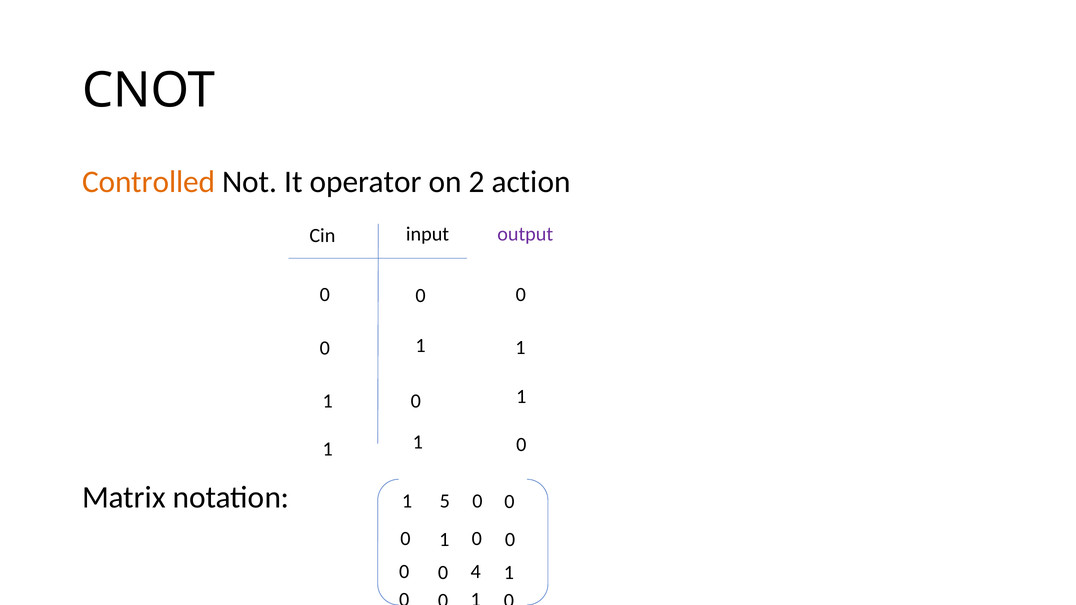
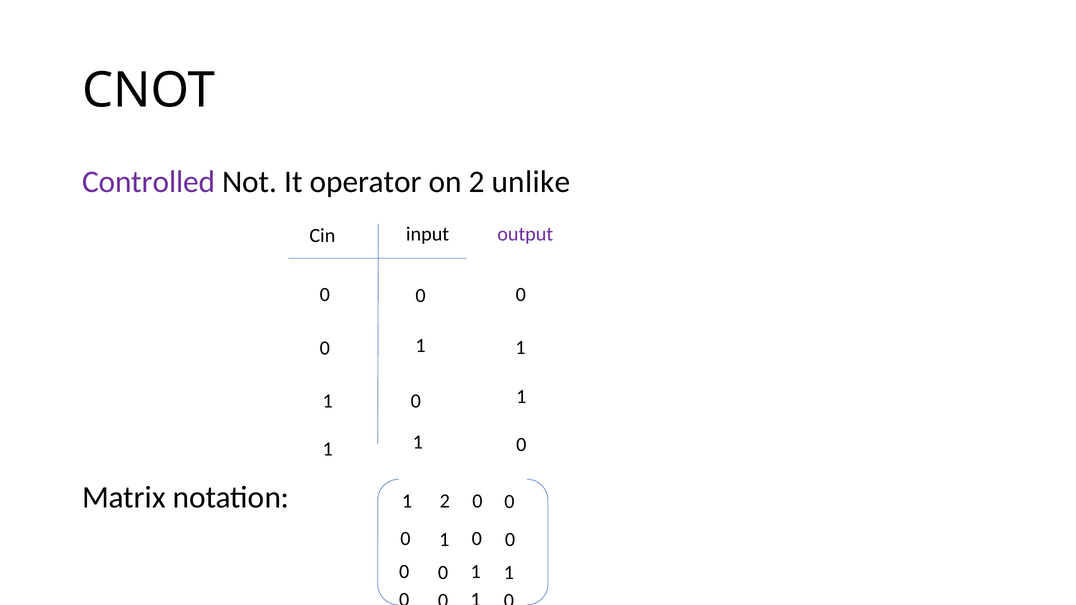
Controlled colour: orange -> purple (149, 182)
action: action -> unlike (531, 182)
1 5: 5 -> 2 (445, 501)
4: 4 -> 1 (476, 572)
